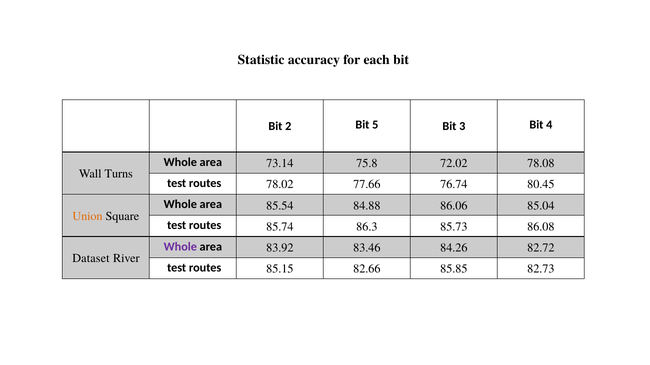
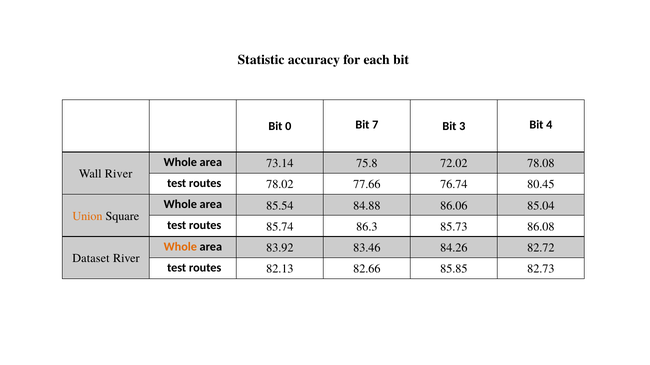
2: 2 -> 0 (288, 126)
5: 5 -> 7 (375, 125)
Wall Turns: Turns -> River (119, 174)
Whole colour: purple -> orange (180, 247)
85.15: 85.15 -> 82.13 (280, 269)
